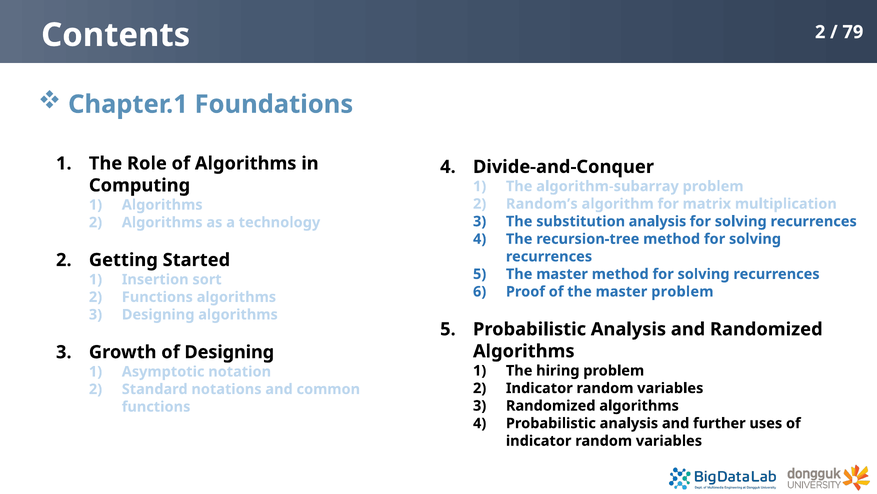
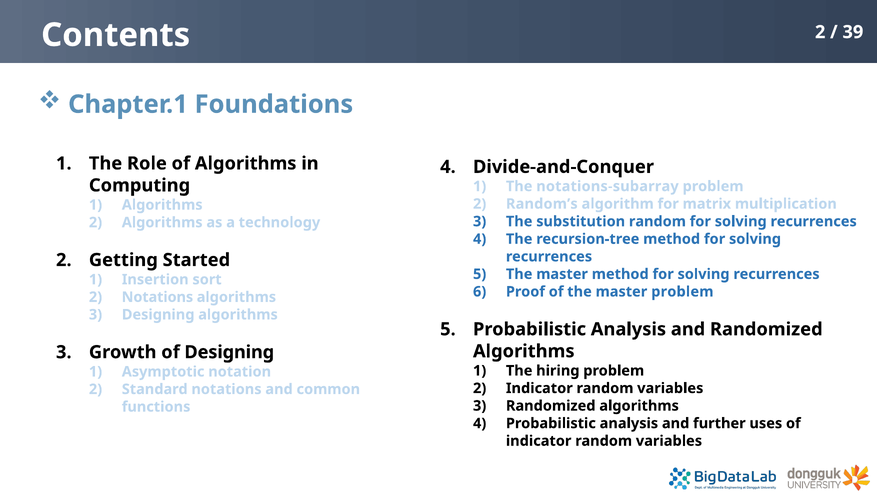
79: 79 -> 39 (853, 32)
algorithm-subarray: algorithm-subarray -> notations-subarray (607, 186)
substitution analysis: analysis -> random (657, 221)
2 Functions: Functions -> Notations (157, 297)
